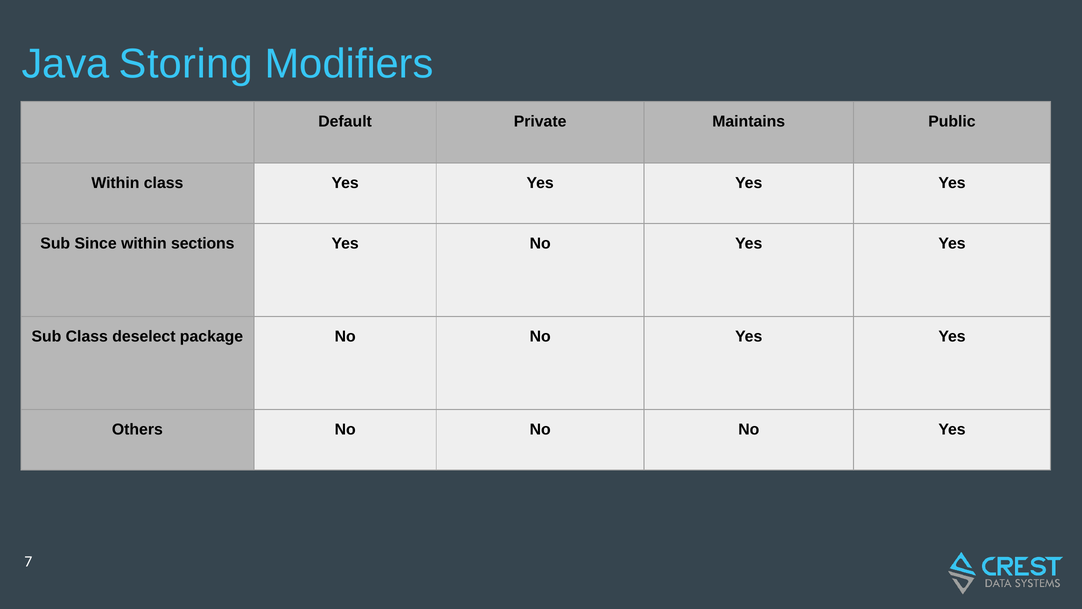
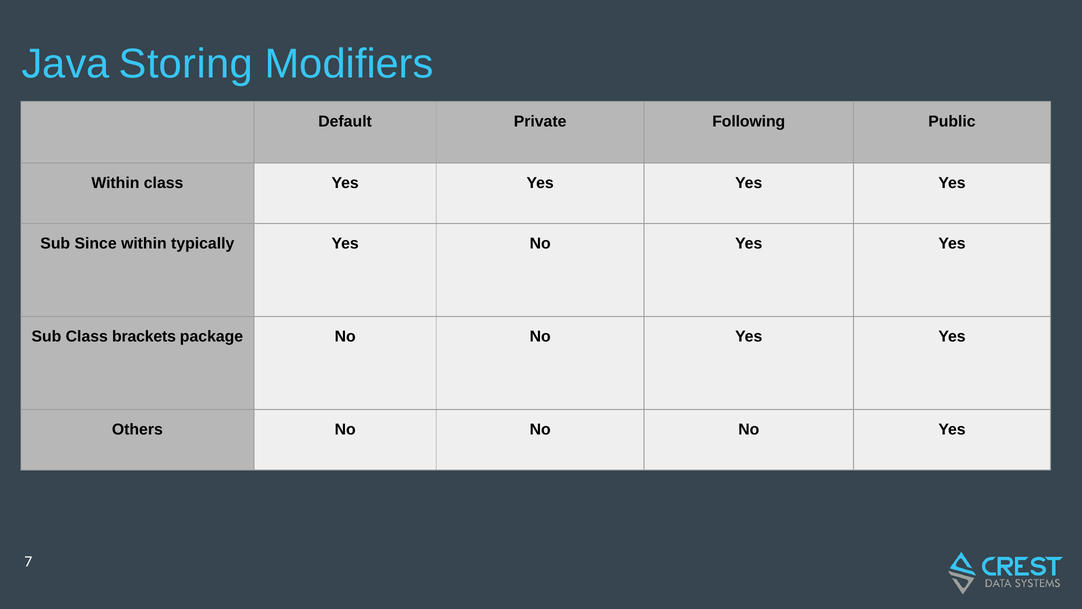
Maintains: Maintains -> Following (749, 121)
sections: sections -> typically (203, 243)
deselect: deselect -> brackets (144, 336)
